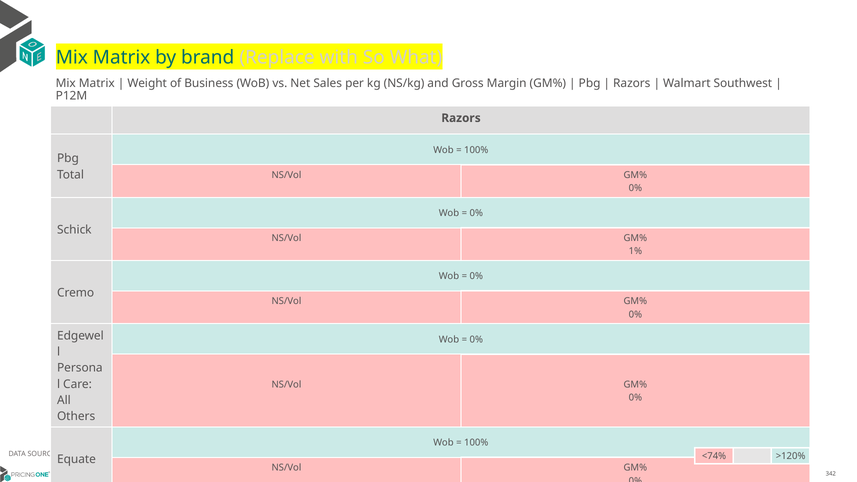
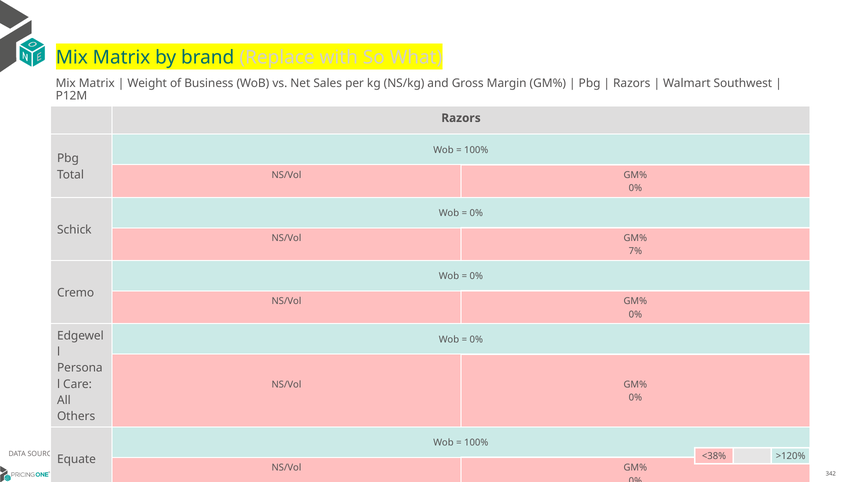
1%: 1% -> 7% (635, 251)
<74%: <74% -> <38% (714, 456)
